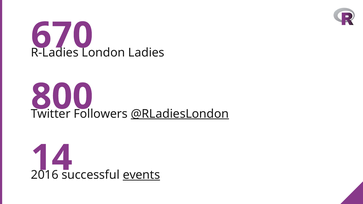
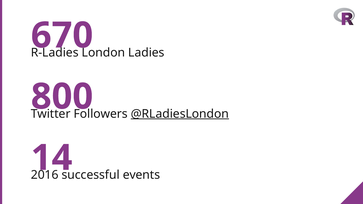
events underline: present -> none (141, 175)
